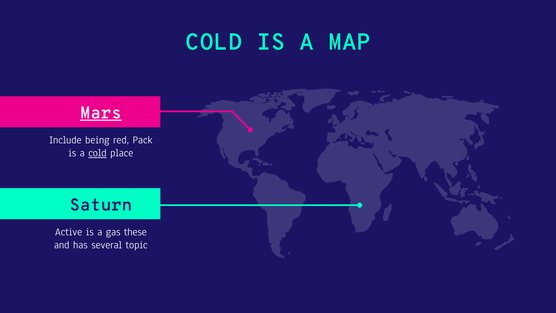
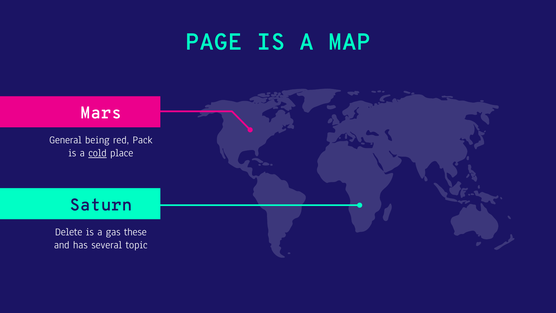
COLD: COLD -> PAGE (214, 42)
Mars underline: present -> none (101, 113)
Include: Include -> General (65, 140)
Active: Active -> Delete (69, 232)
